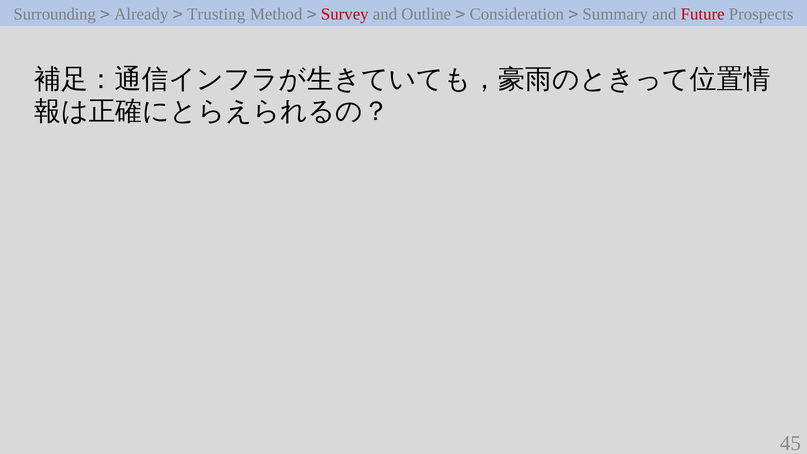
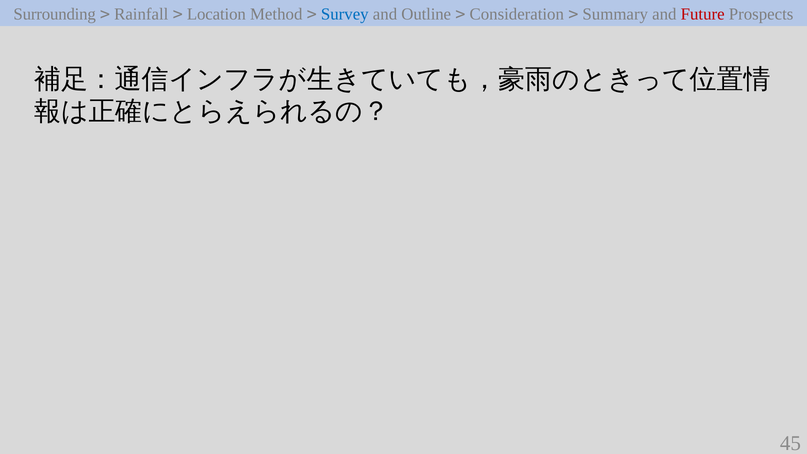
Already: Already -> Rainfall (141, 14)
Trusting: Trusting -> Location (216, 14)
Survey colour: red -> blue (345, 14)
